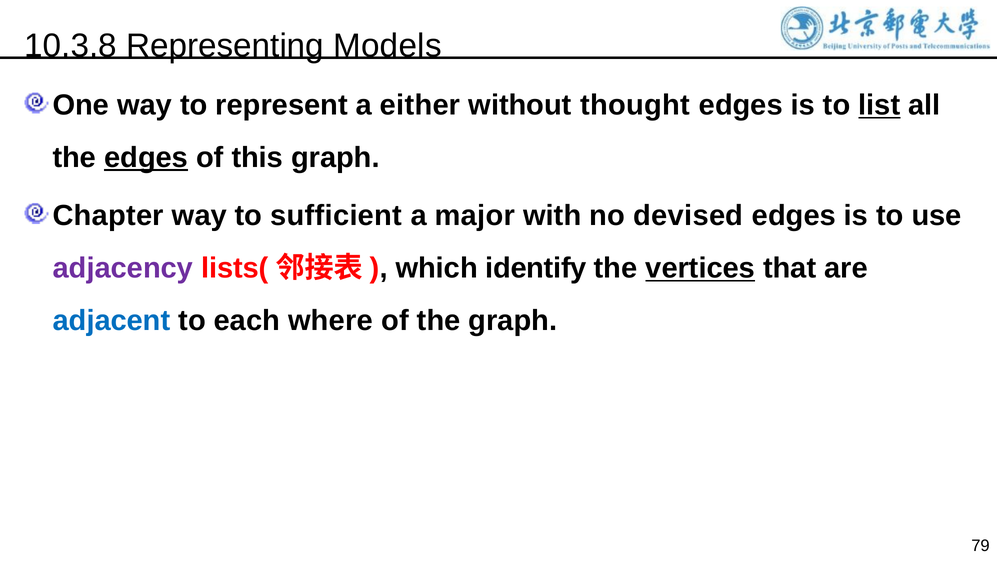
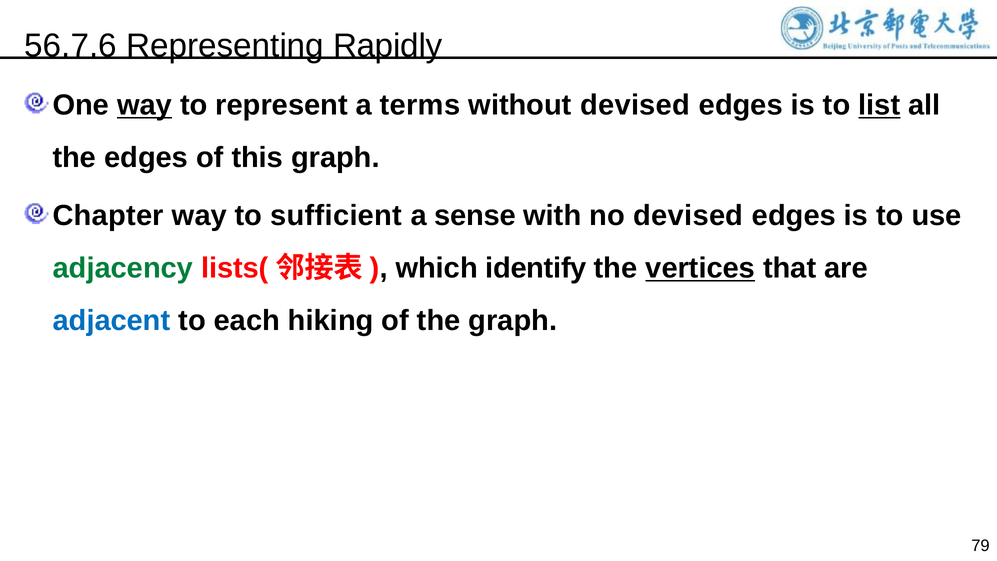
10.3.8: 10.3.8 -> 56.7.6 (71, 46)
Models: Models -> Rapidly (388, 46)
way underline: none -> present (145, 105)
either: either -> terms (420, 105)
without thought: thought -> devised (635, 105)
edges underline: present -> none (146, 157)
major: major -> sense (475, 216)
adjacency colour: purple -> green (123, 268)
where: where -> hiking (331, 320)
